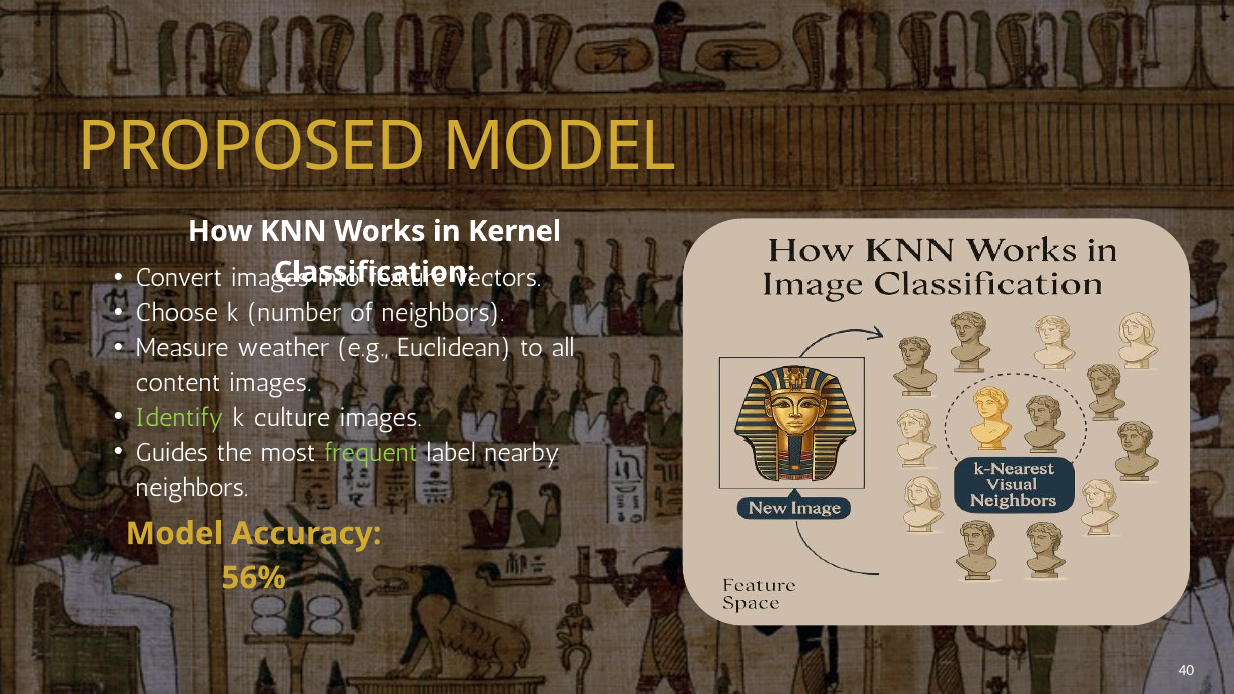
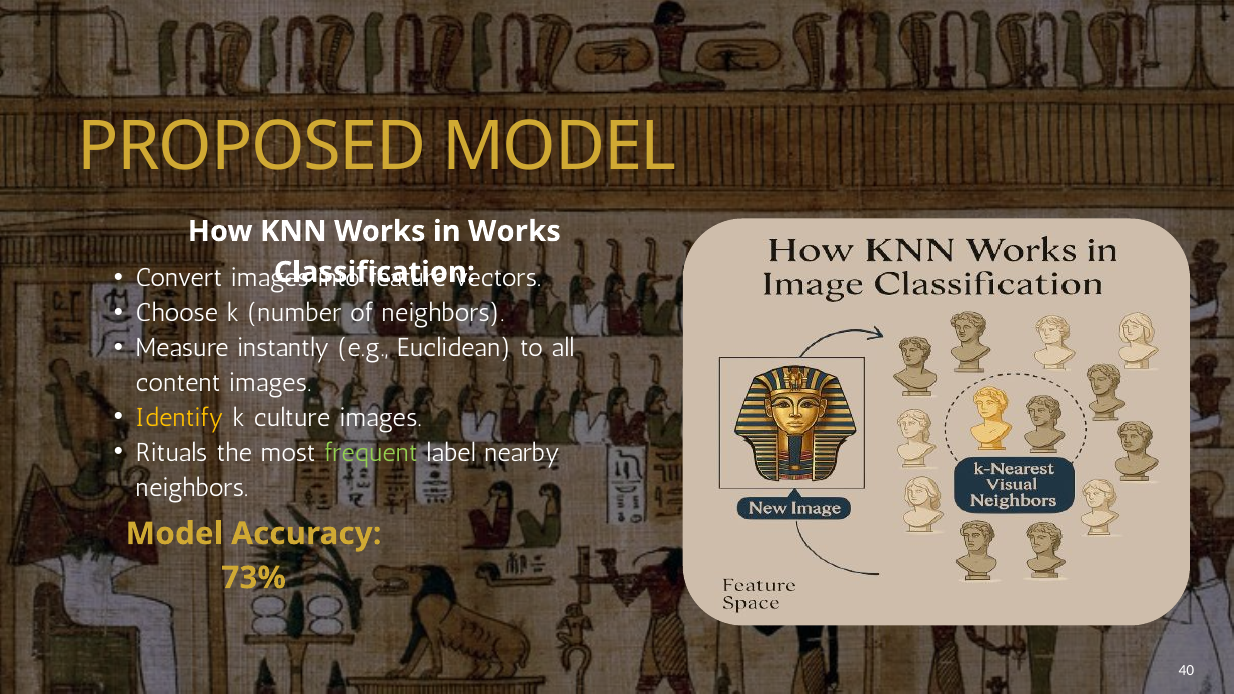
in Kernel: Kernel -> Works (515, 231)
weather: weather -> instantly (283, 348)
Identify colour: light green -> yellow (180, 418)
Guides: Guides -> Rituals (172, 453)
56%: 56% -> 73% (254, 578)
